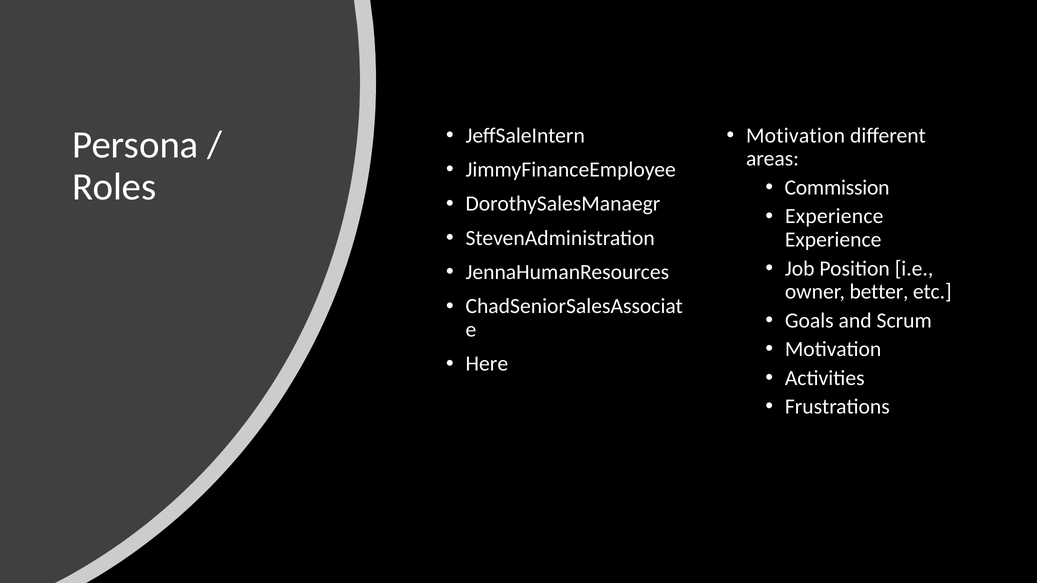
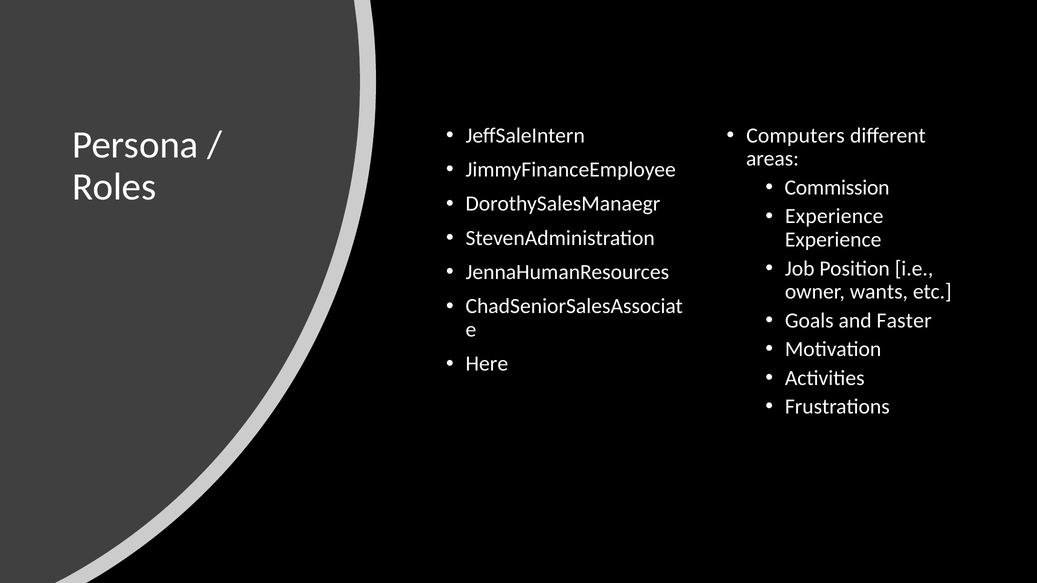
Motivation: Motivation -> Computers (796, 136)
better: better -> wants (879, 292)
Scrum: Scrum -> Faster (904, 321)
